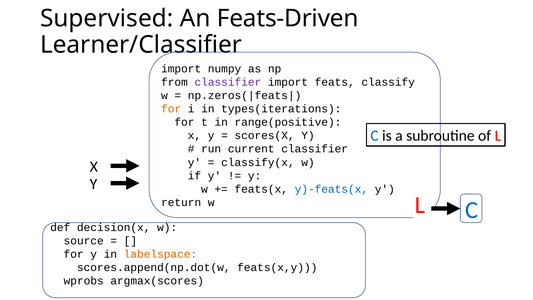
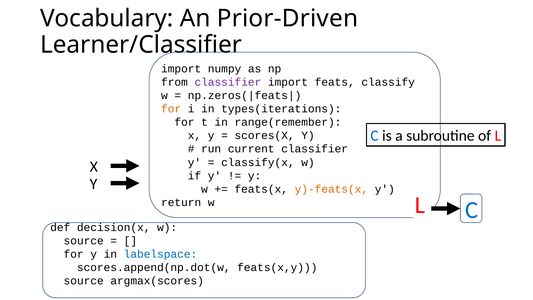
Supervised: Supervised -> Vocabulary (107, 19)
Feats-Driven: Feats-Driven -> Prior-Driven (288, 19)
range(positive: range(positive -> range(remember (288, 122)
y)-feats(x colour: blue -> orange (331, 189)
labelspace colour: orange -> blue (160, 254)
wprobs: wprobs -> source (84, 281)
